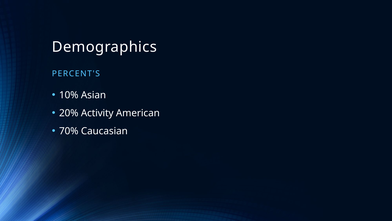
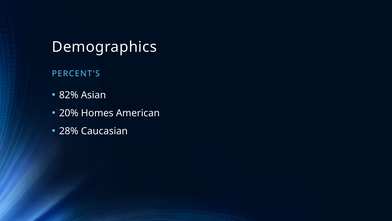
10%: 10% -> 82% (69, 95)
Activity: Activity -> Homes (97, 113)
70%: 70% -> 28% (69, 131)
